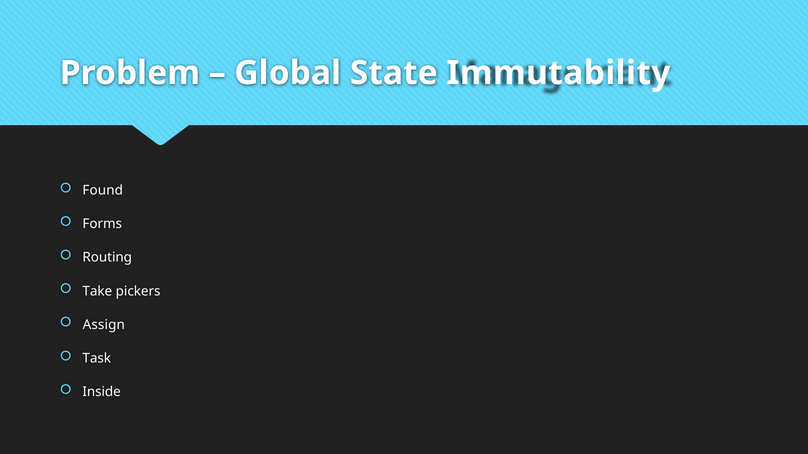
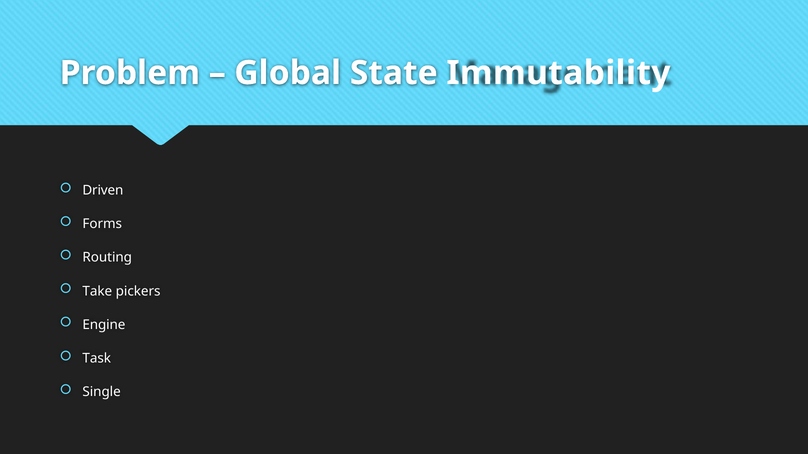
Found: Found -> Driven (103, 190)
Assign: Assign -> Engine (104, 325)
Inside: Inside -> Single (102, 392)
